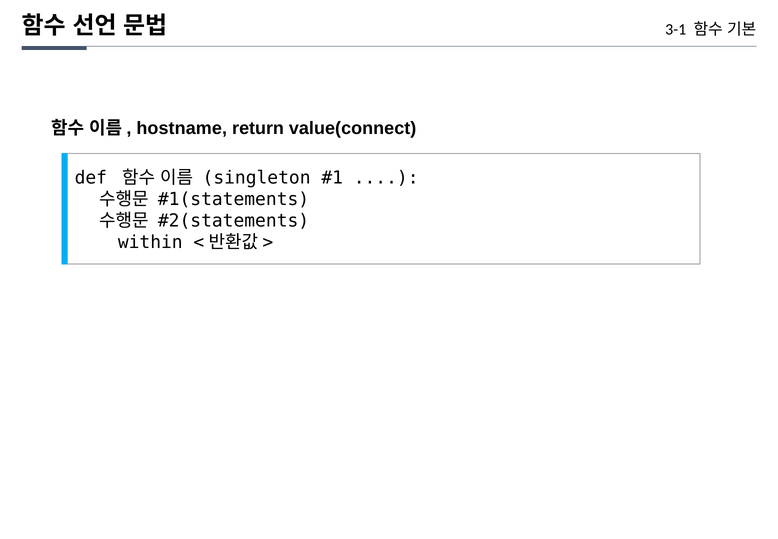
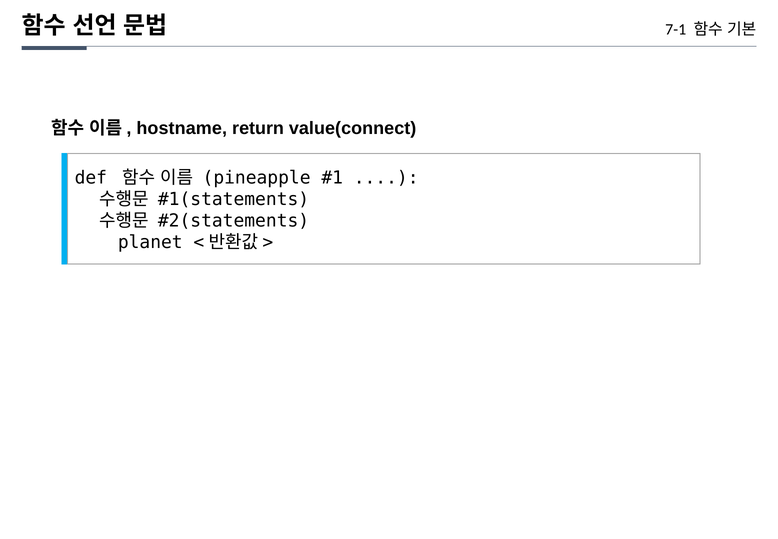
3-1: 3-1 -> 7-1 (676, 29)
singleton: singleton -> pineapple (257, 177)
within: within -> planet (150, 242)
